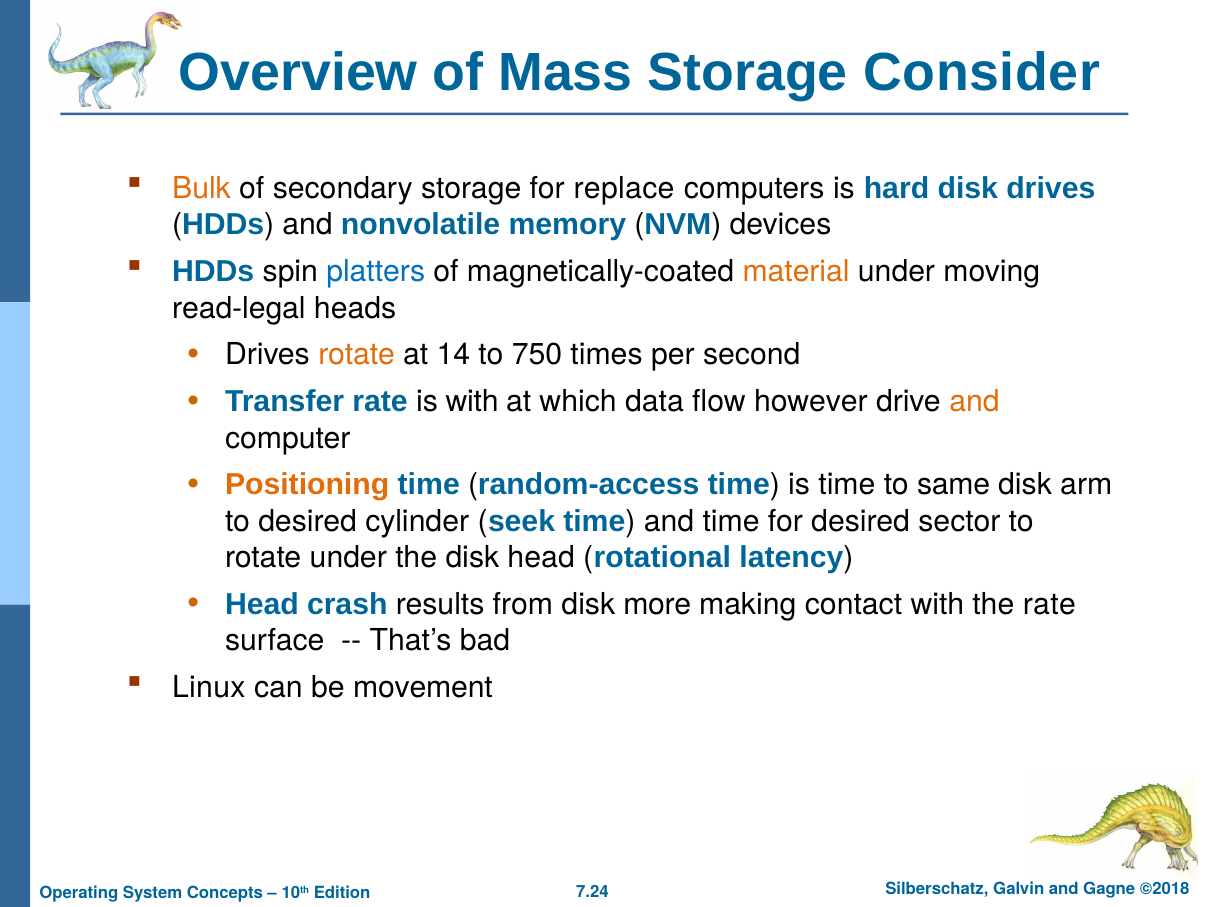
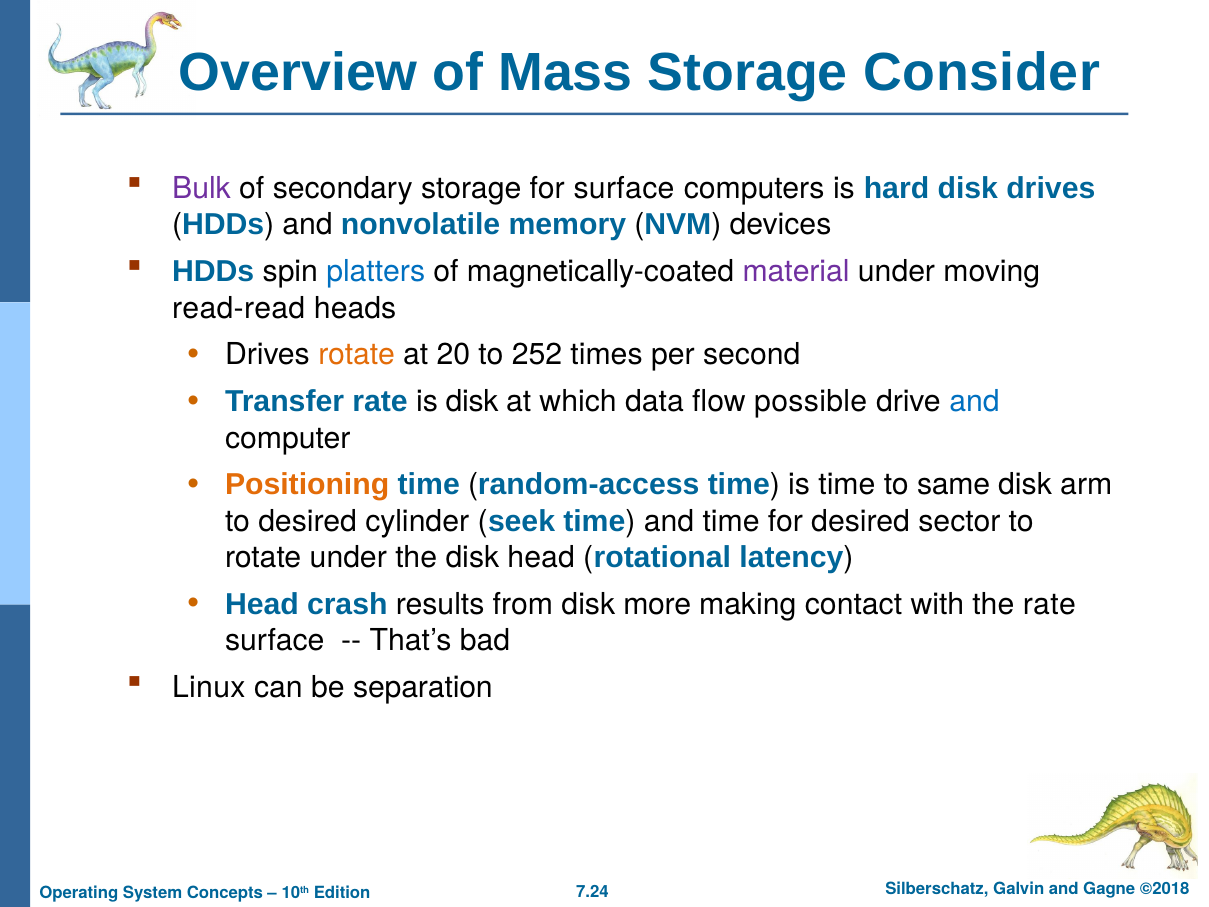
Bulk colour: orange -> purple (201, 189)
for replace: replace -> surface (624, 189)
material colour: orange -> purple (796, 272)
read-legal: read-legal -> read-read (239, 308)
14: 14 -> 20 (453, 355)
750: 750 -> 252 (537, 355)
is with: with -> disk (472, 402)
however: however -> possible (811, 402)
and colour: orange -> blue (974, 402)
movement: movement -> separation (423, 687)
